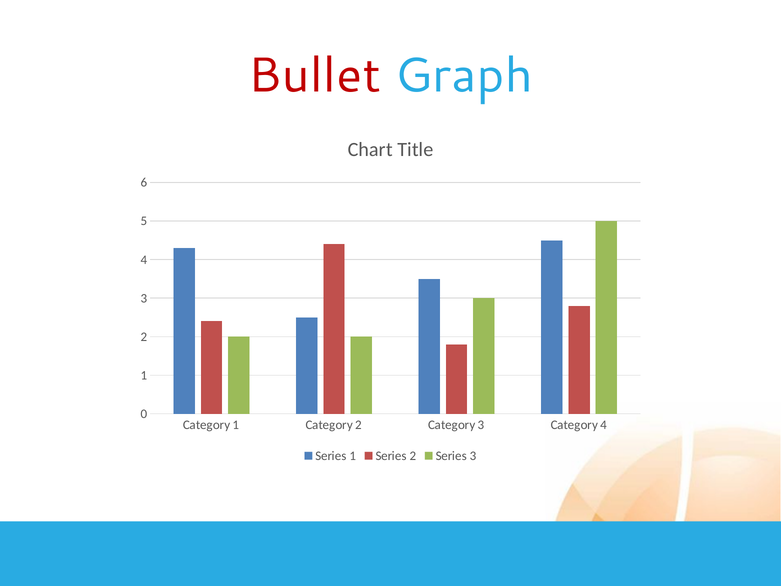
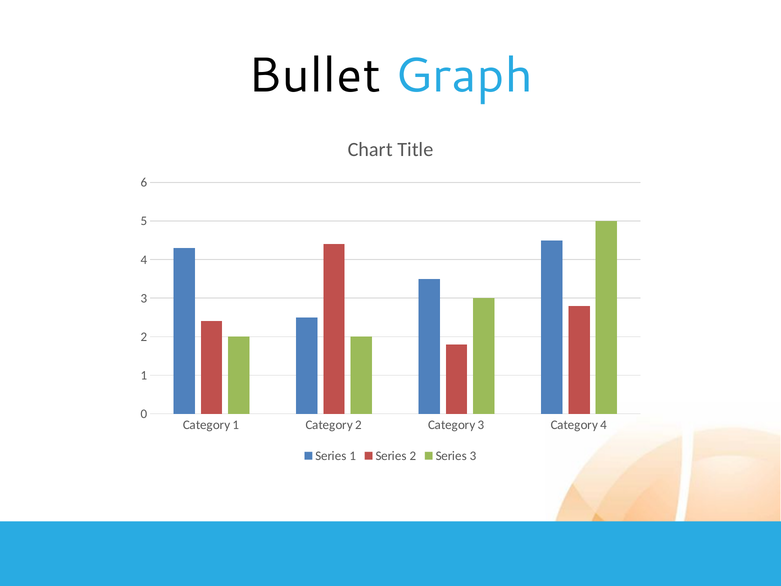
Bullet colour: red -> black (314, 76)
